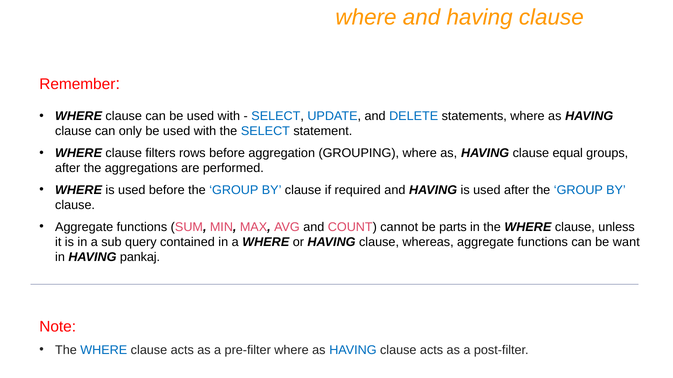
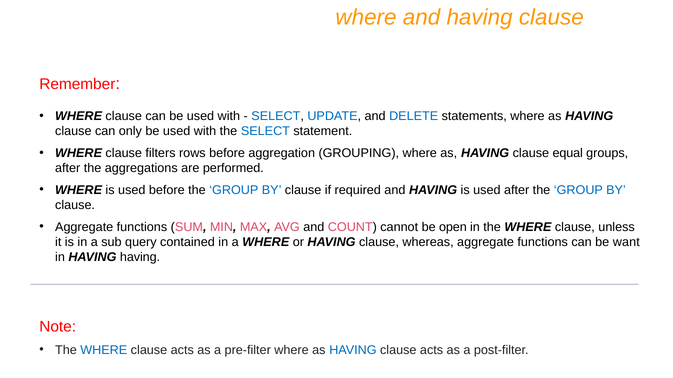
parts: parts -> open (453, 227)
HAVING pankaj: pankaj -> having (140, 258)
